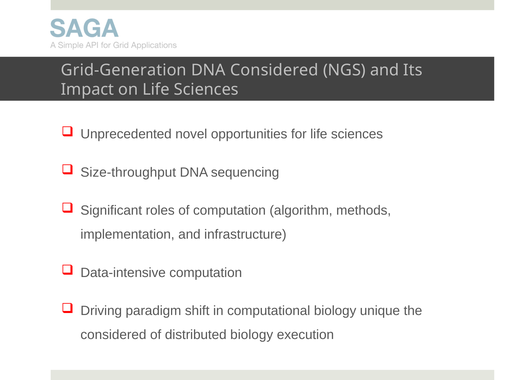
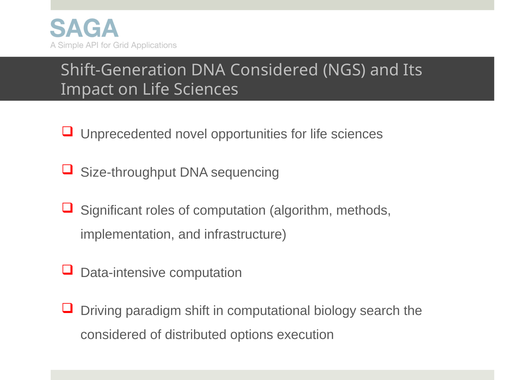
Grid-Generation: Grid-Generation -> Shift-Generation (124, 70)
unique: unique -> search (380, 311)
distributed biology: biology -> options (252, 335)
